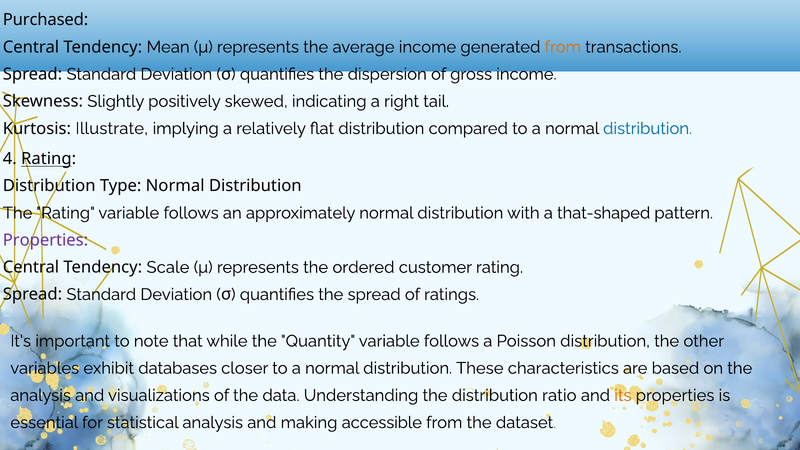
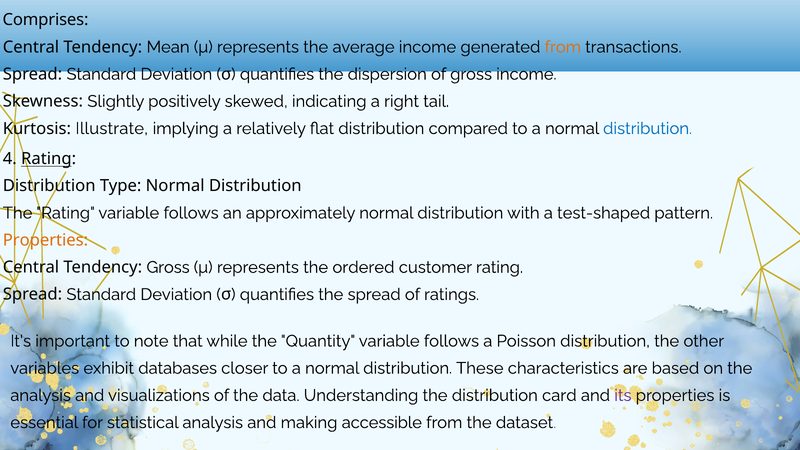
Purchased: Purchased -> Comprises (46, 20)
that-shaped: that-shaped -> test-shaped (604, 213)
Properties colour: purple -> orange (45, 240)
Tendency Scale: Scale -> Gross (168, 267)
ratio: ratio -> card (559, 395)
its colour: orange -> purple (623, 395)
